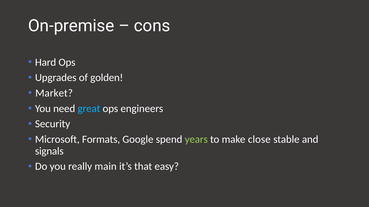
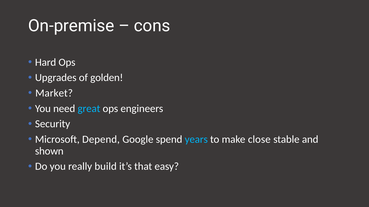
Formats: Formats -> Depend (101, 140)
years colour: light green -> light blue (196, 140)
signals: signals -> shown (49, 151)
main: main -> build (106, 167)
